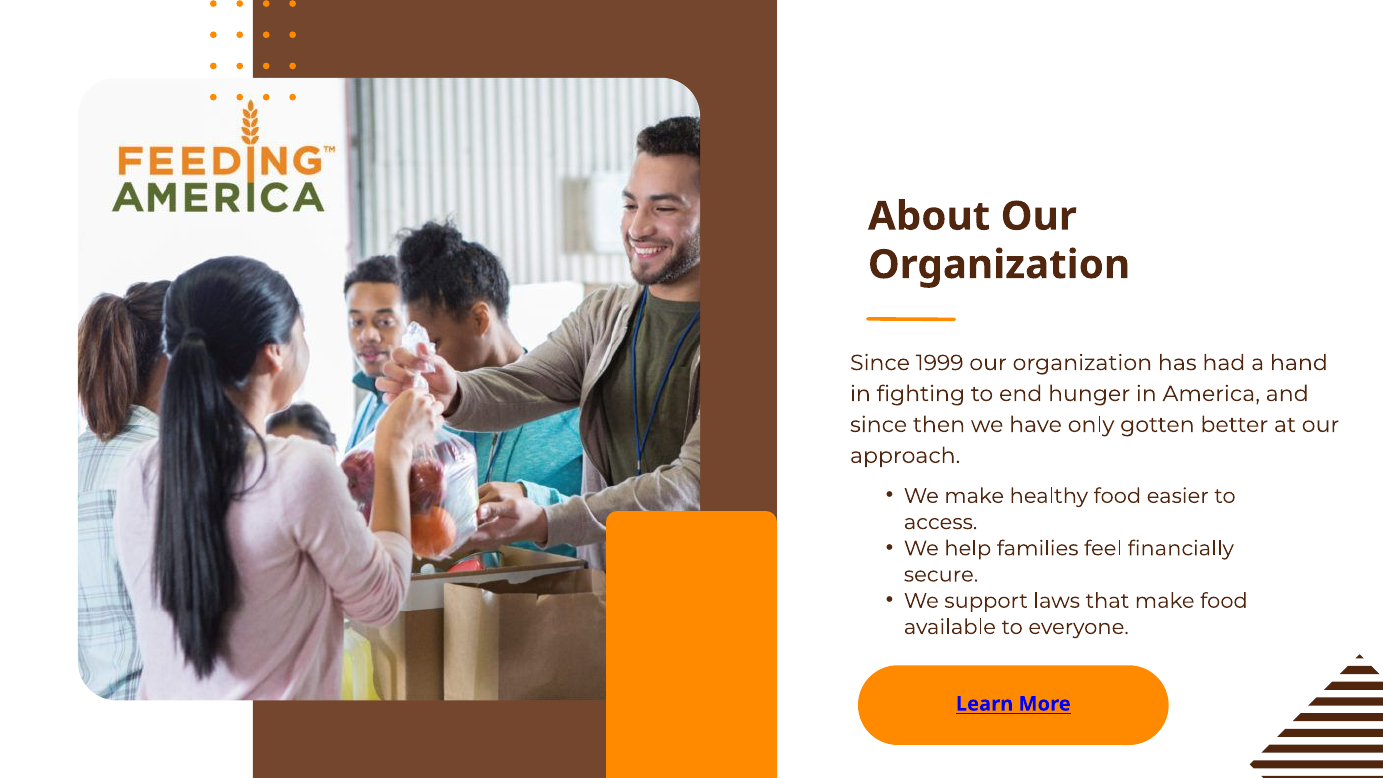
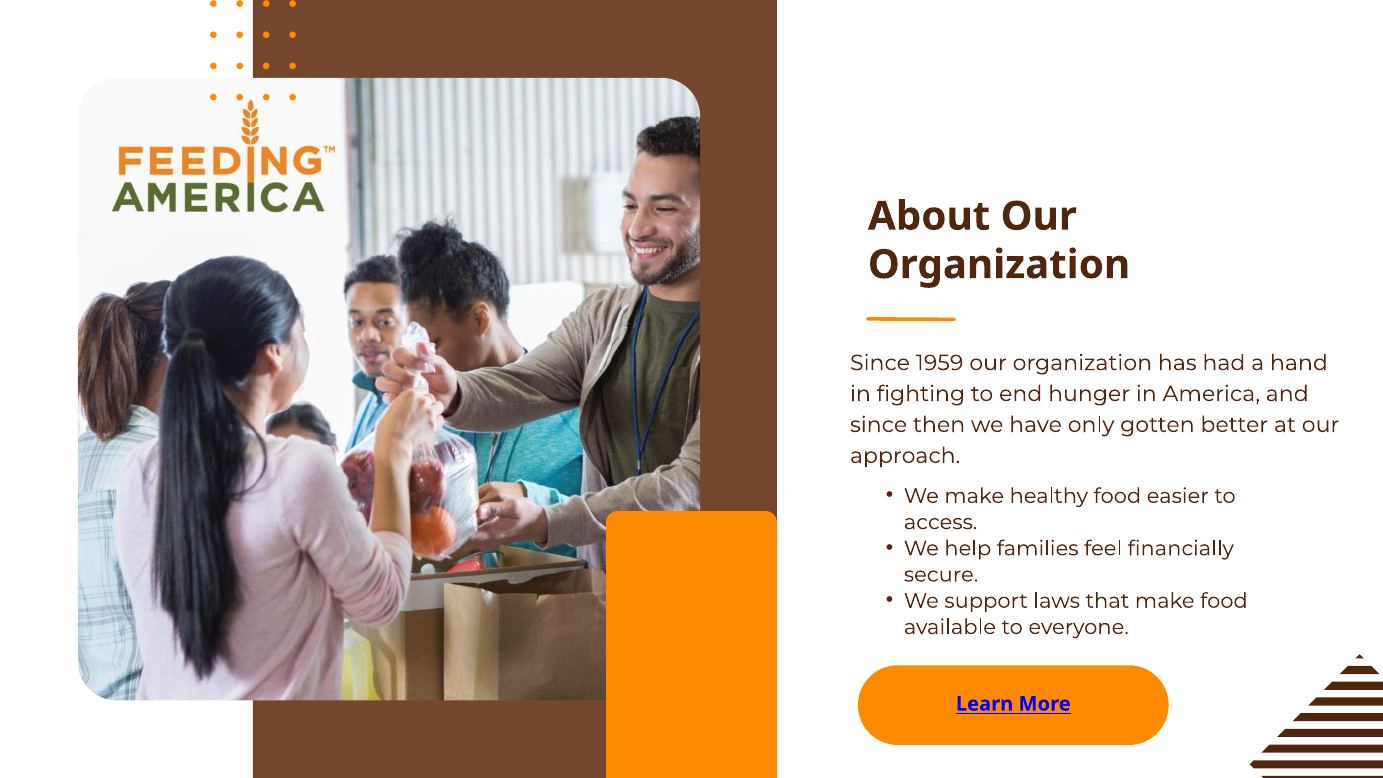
1999: 1999 -> 1959 (940, 363)
